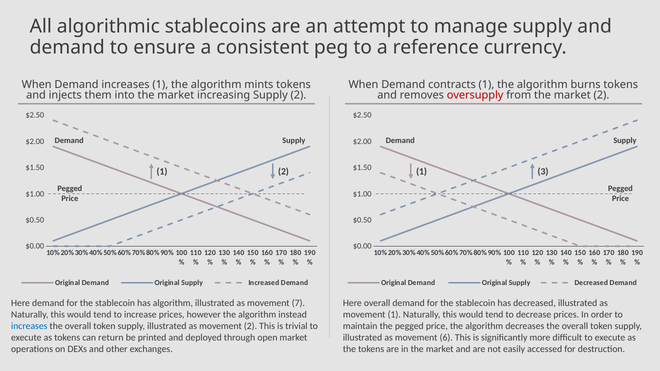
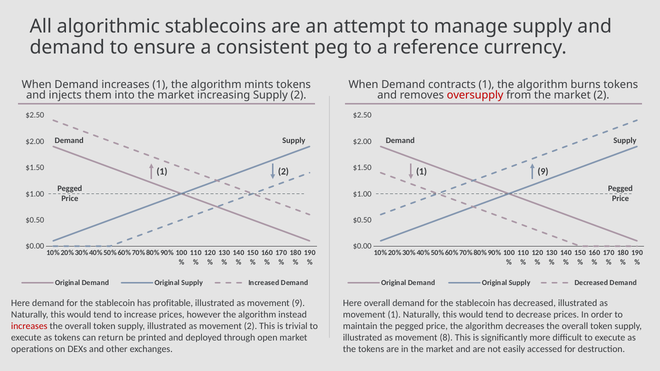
1 3: 3 -> 9 (543, 172)
has algorithm: algorithm -> profitable (173, 303)
movement 7: 7 -> 9 (298, 303)
increases colour: blue -> red (29, 326)
6: 6 -> 8 (446, 338)
